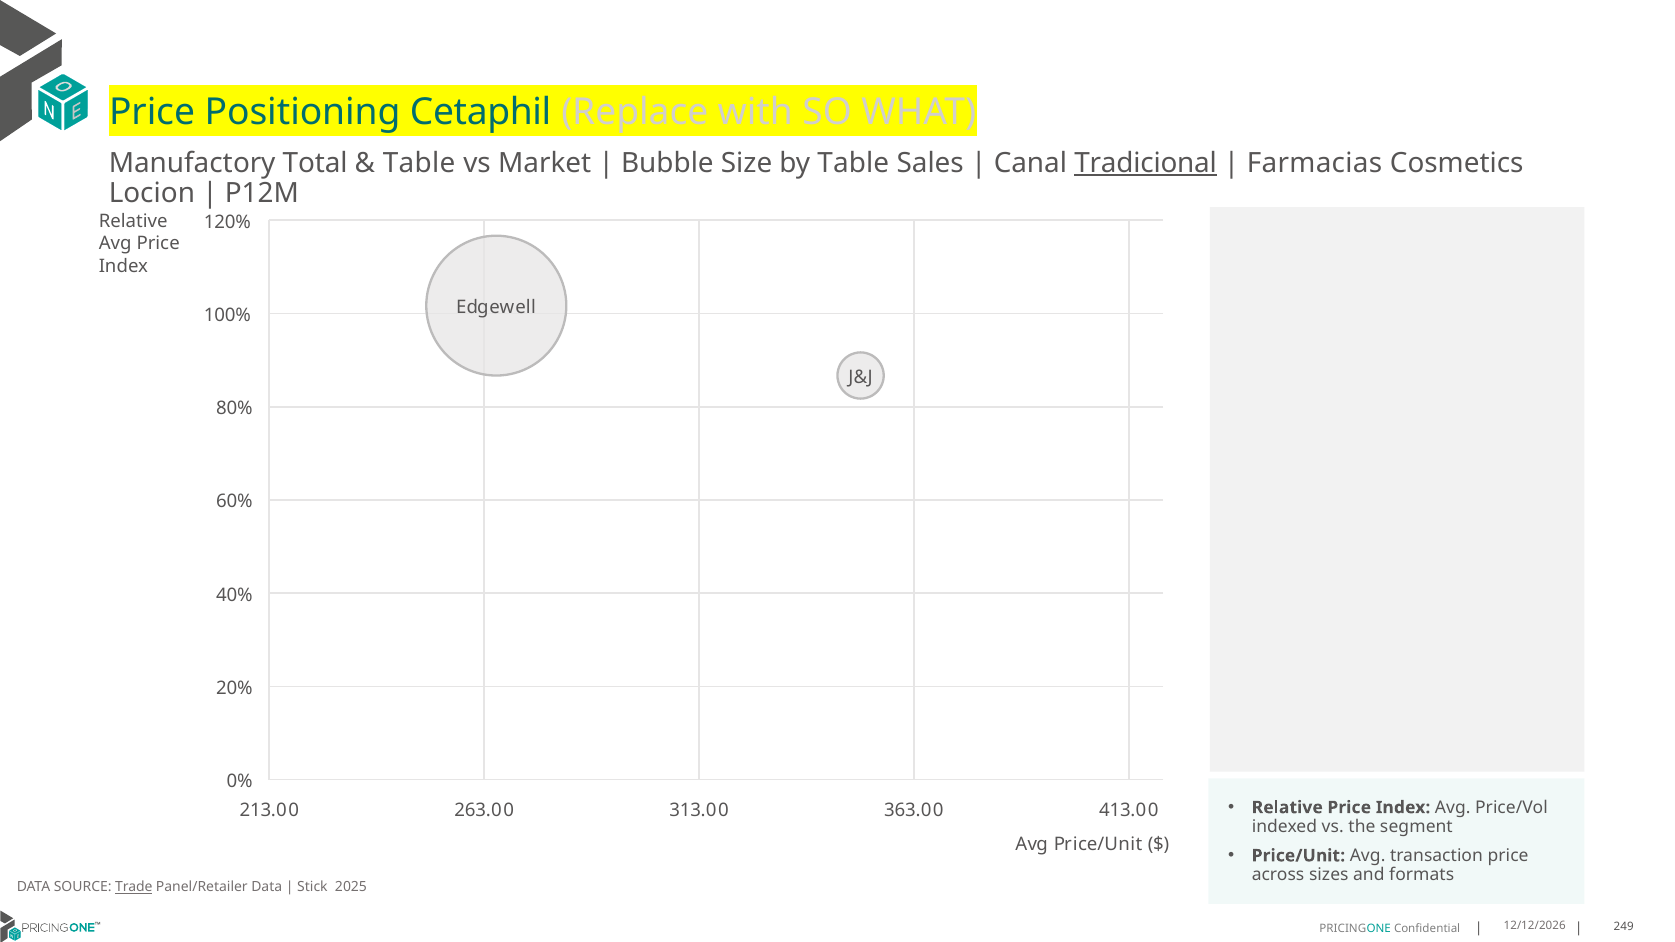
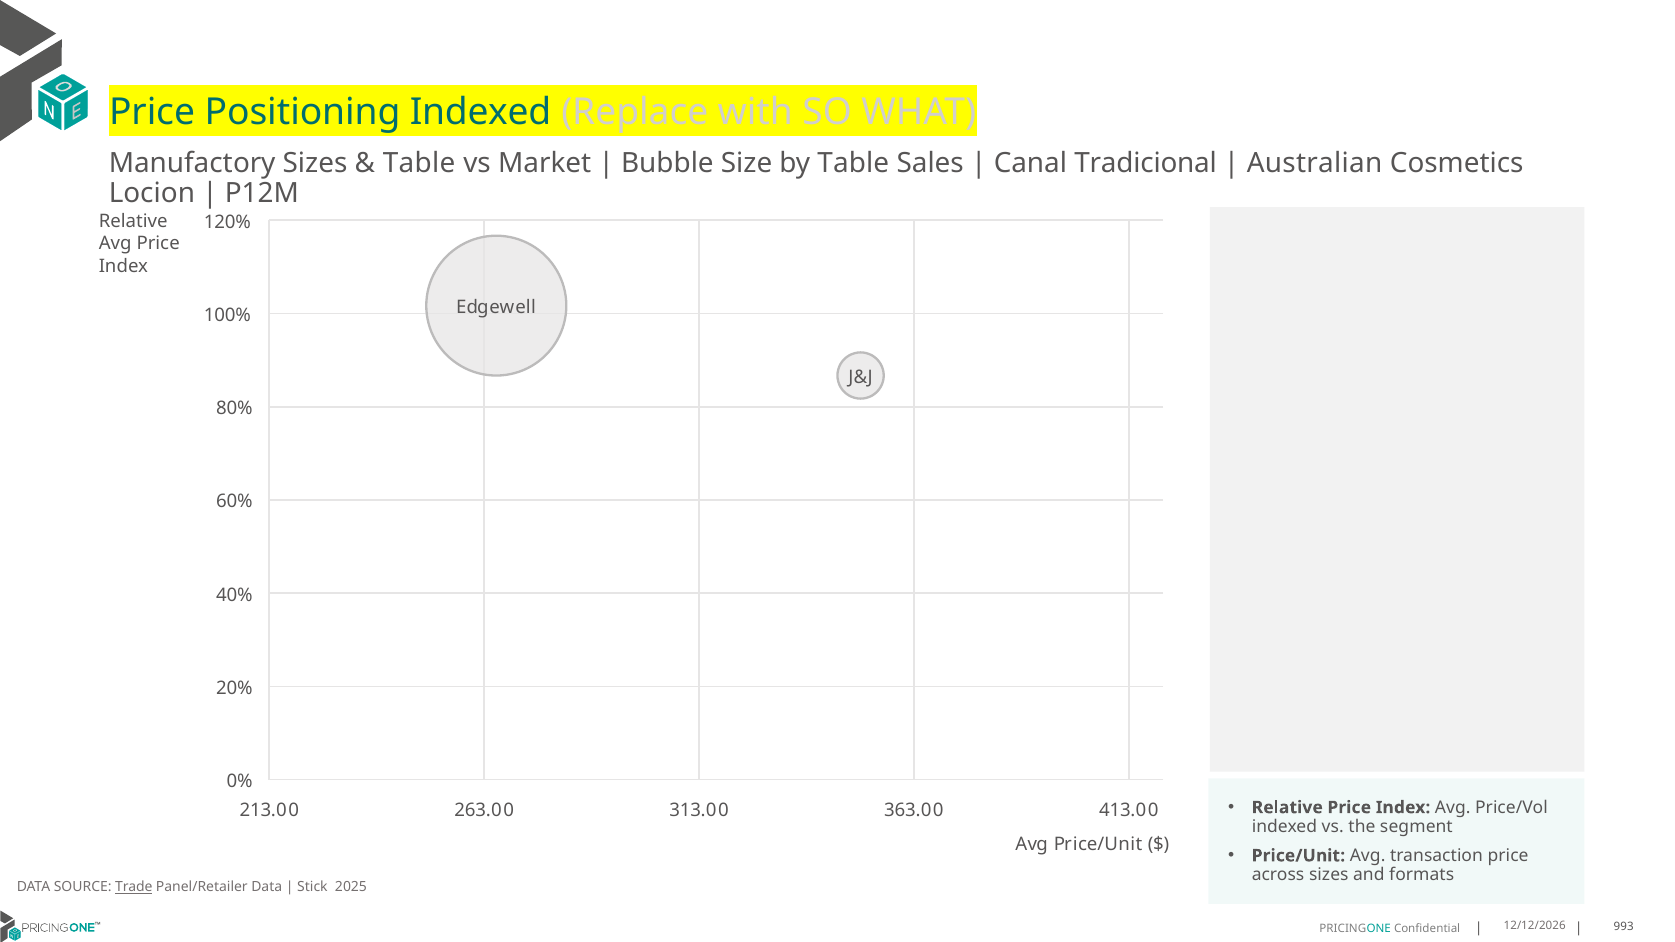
Positioning Cetaphil: Cetaphil -> Indexed (481, 113)
Manufactory Total: Total -> Sizes (315, 163)
Tradicional underline: present -> none (1146, 163)
Farmacias: Farmacias -> Australian (1315, 163)
249: 249 -> 993 (1624, 926)
